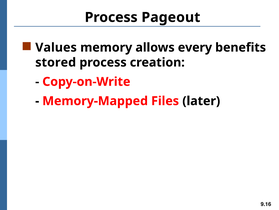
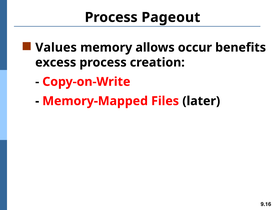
every: every -> occur (195, 47)
stored: stored -> excess (56, 62)
